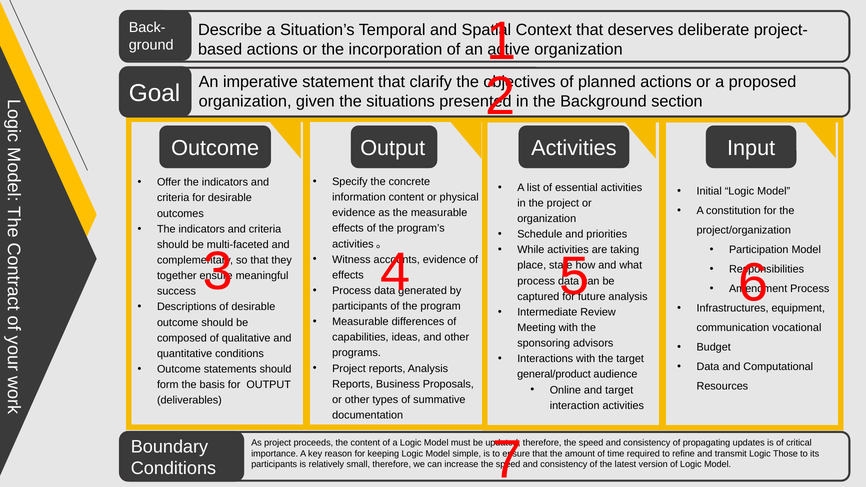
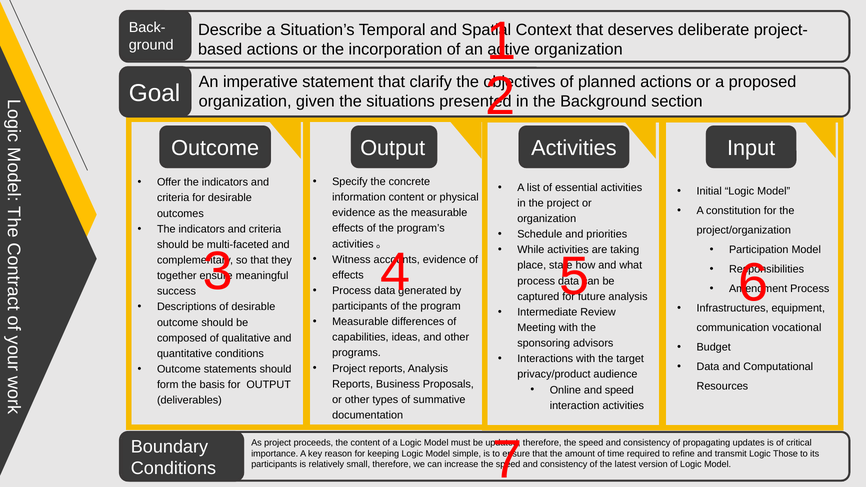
general/product: general/product -> privacy/product (554, 374)
and target: target -> speed (619, 390)
